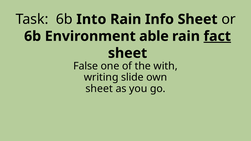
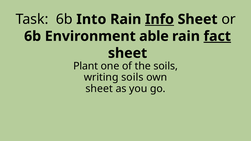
Info underline: none -> present (159, 19)
False: False -> Plant (86, 66)
the with: with -> soils (166, 66)
writing slide: slide -> soils (132, 77)
